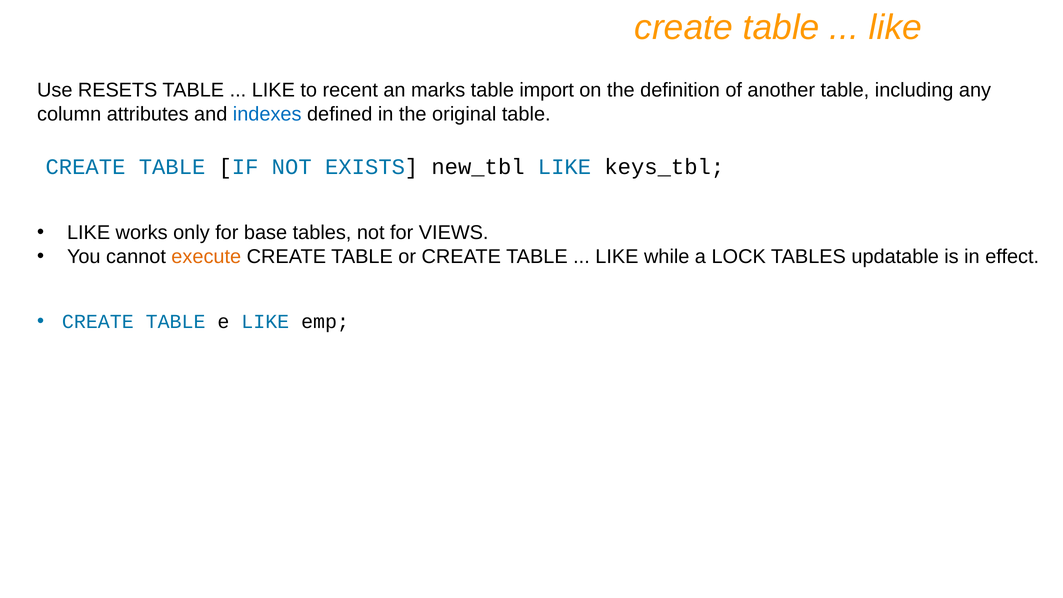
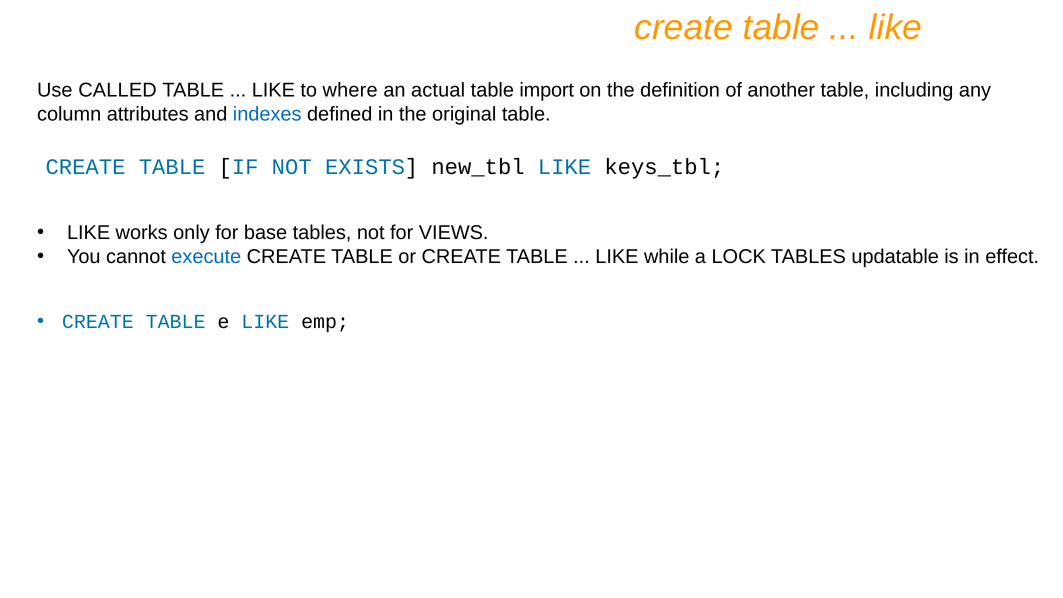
RESETS: RESETS -> CALLED (118, 90)
recent: recent -> where (350, 90)
marks: marks -> actual (438, 90)
execute colour: orange -> blue (206, 257)
